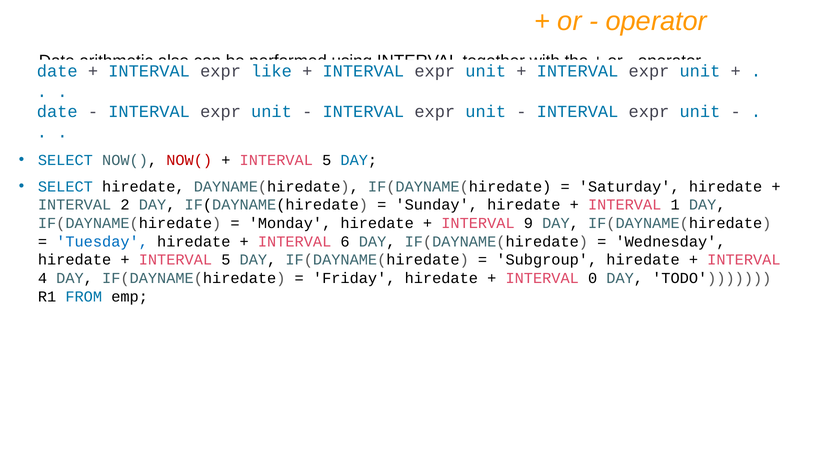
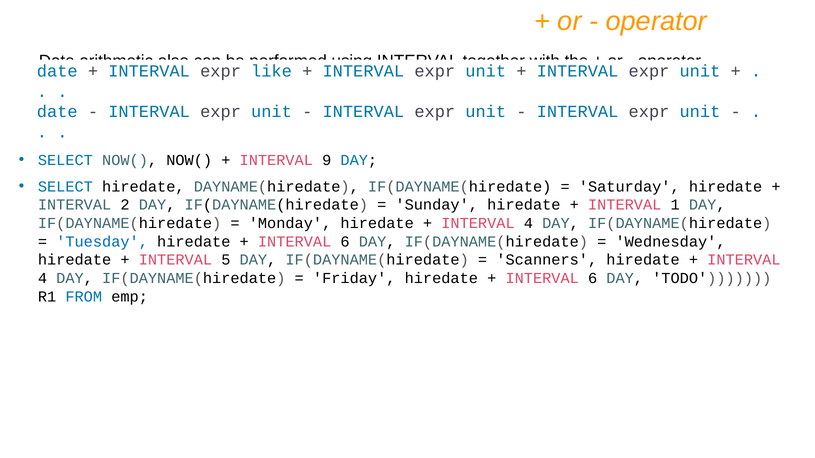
NOW( colour: red -> black (189, 160)
5: 5 -> 9 (327, 160)
9: 9 -> 4 (528, 223)
Subgroup: Subgroup -> Scanners (547, 260)
0: 0 -> 6 (593, 278)
